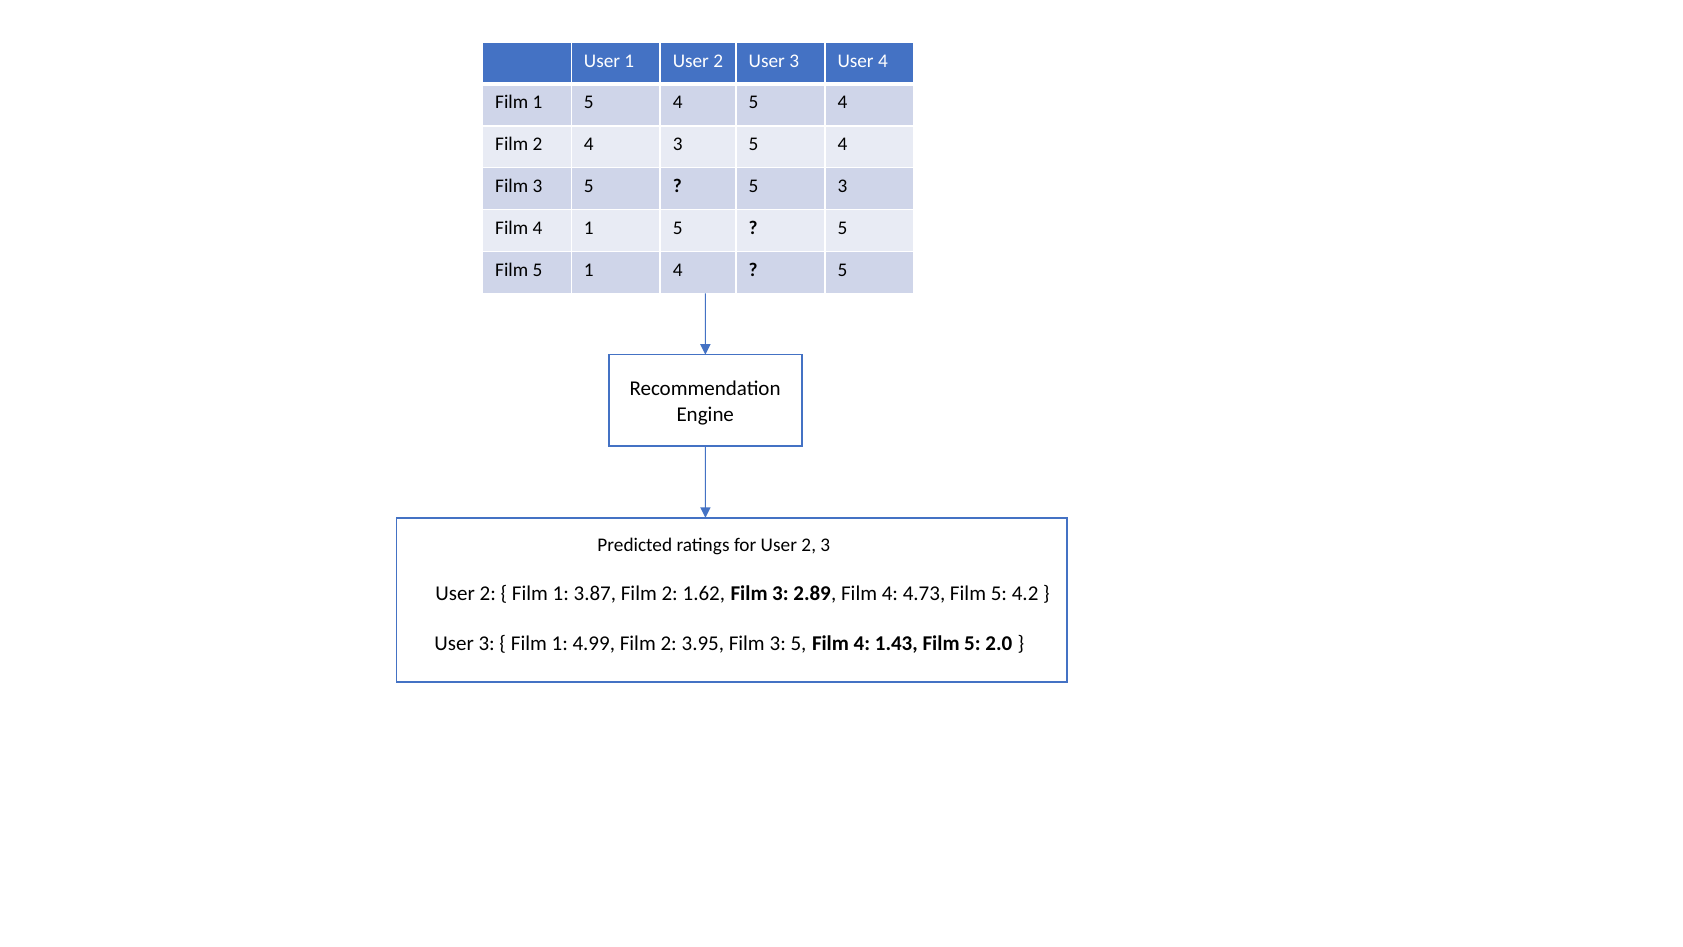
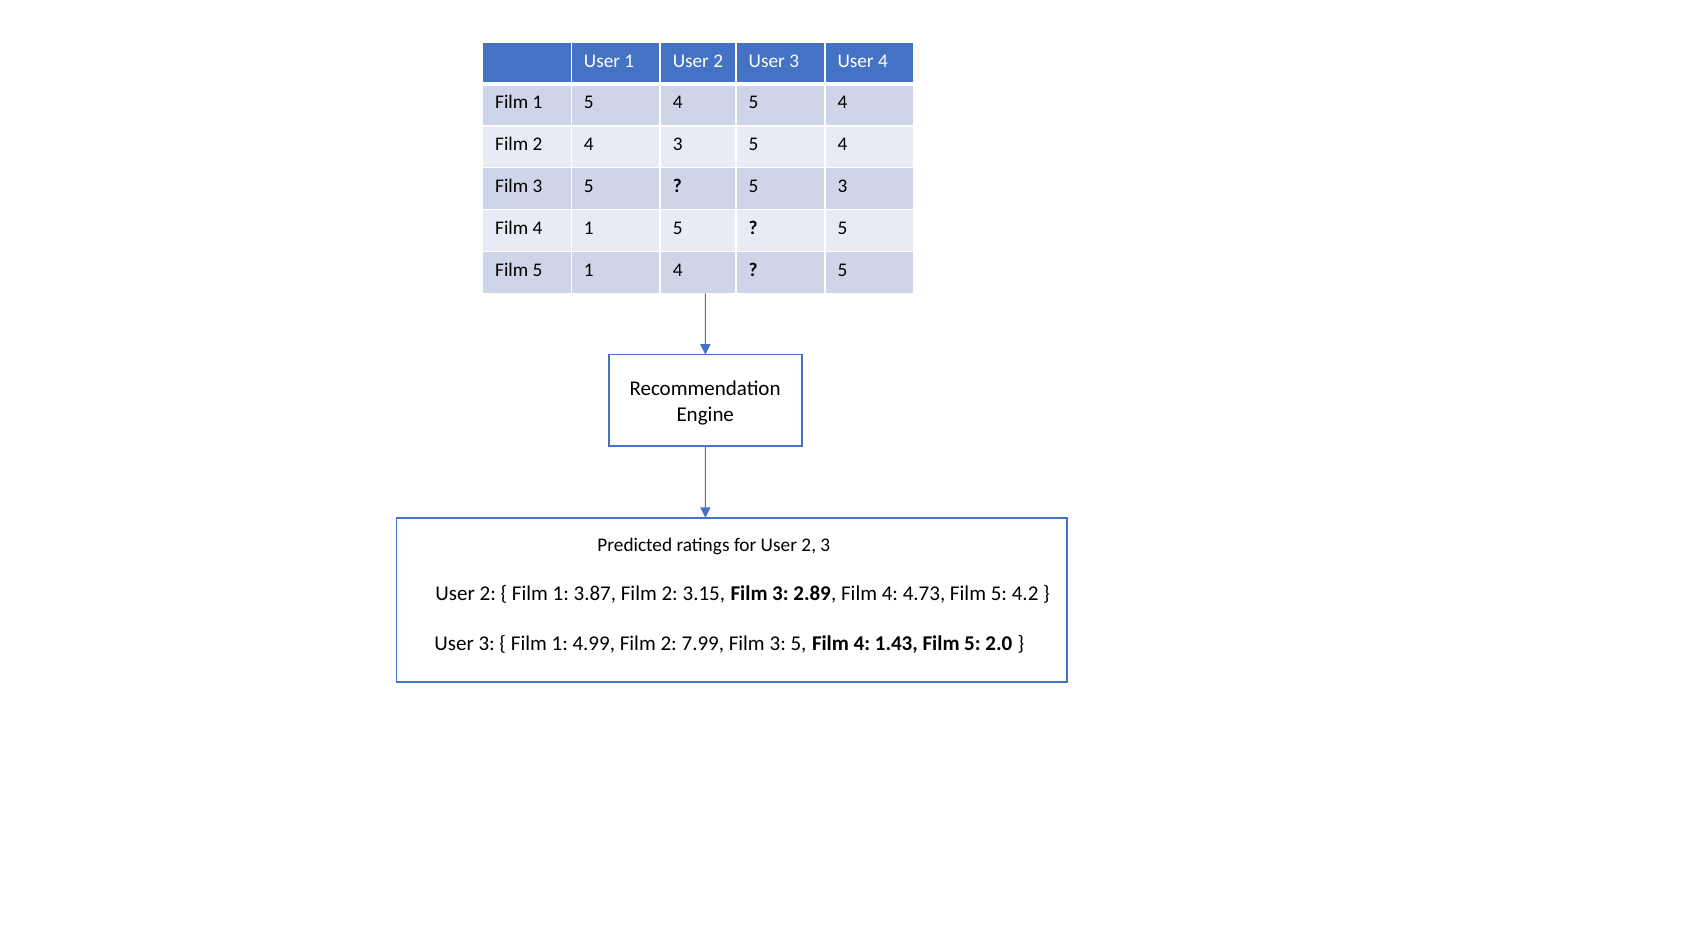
1.62: 1.62 -> 3.15 (704, 593)
3.95: 3.95 -> 7.99 (703, 643)
